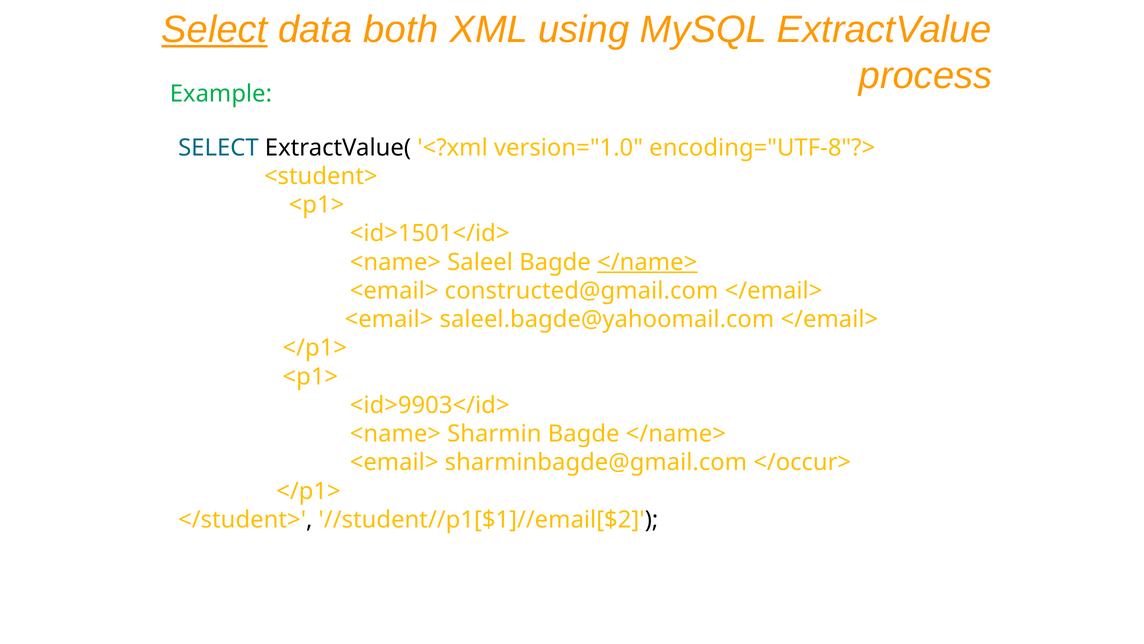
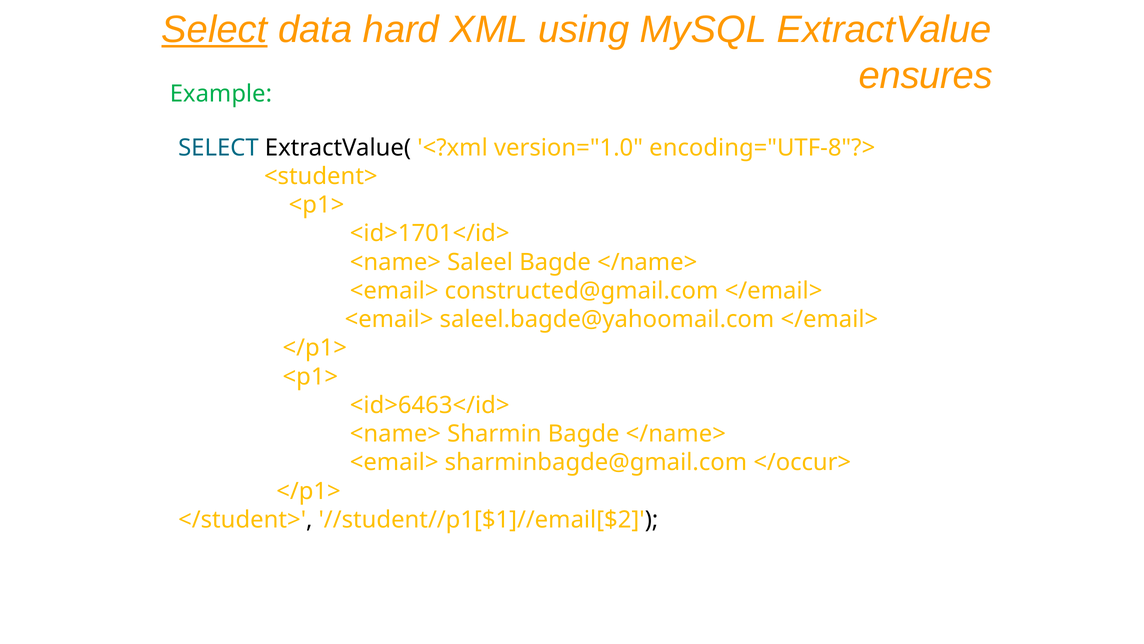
both: both -> hard (401, 30)
process: process -> ensures (926, 76)
<id>1501</id>: <id>1501</id> -> <id>1701</id> (430, 233)
</name> underline: present -> none (647, 262)
<id>9903</id>: <id>9903</id> -> <id>6463</id> (430, 405)
